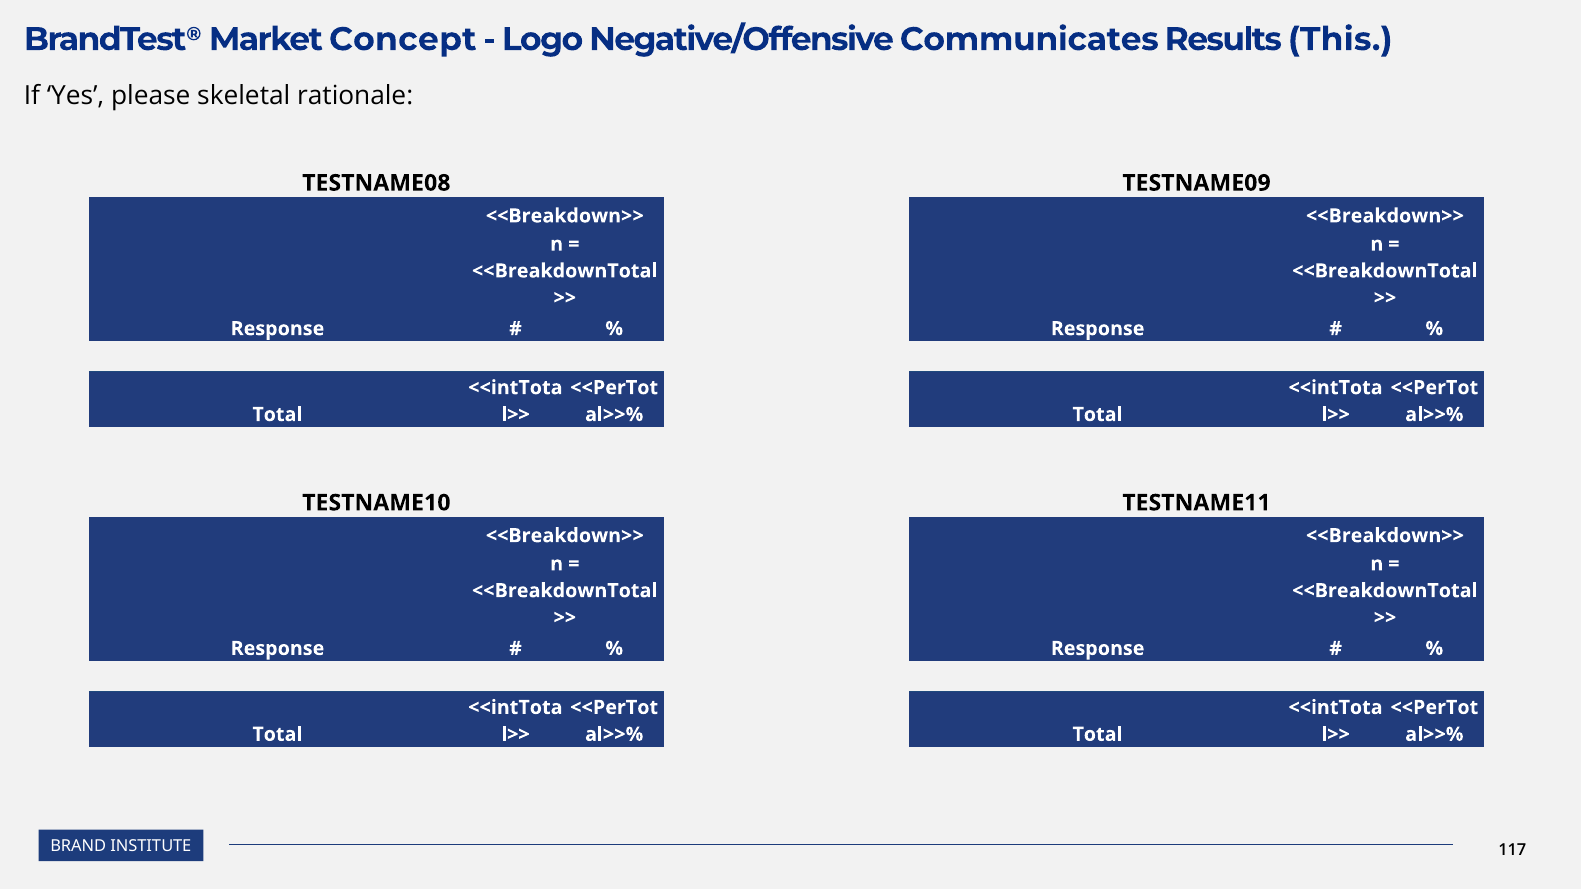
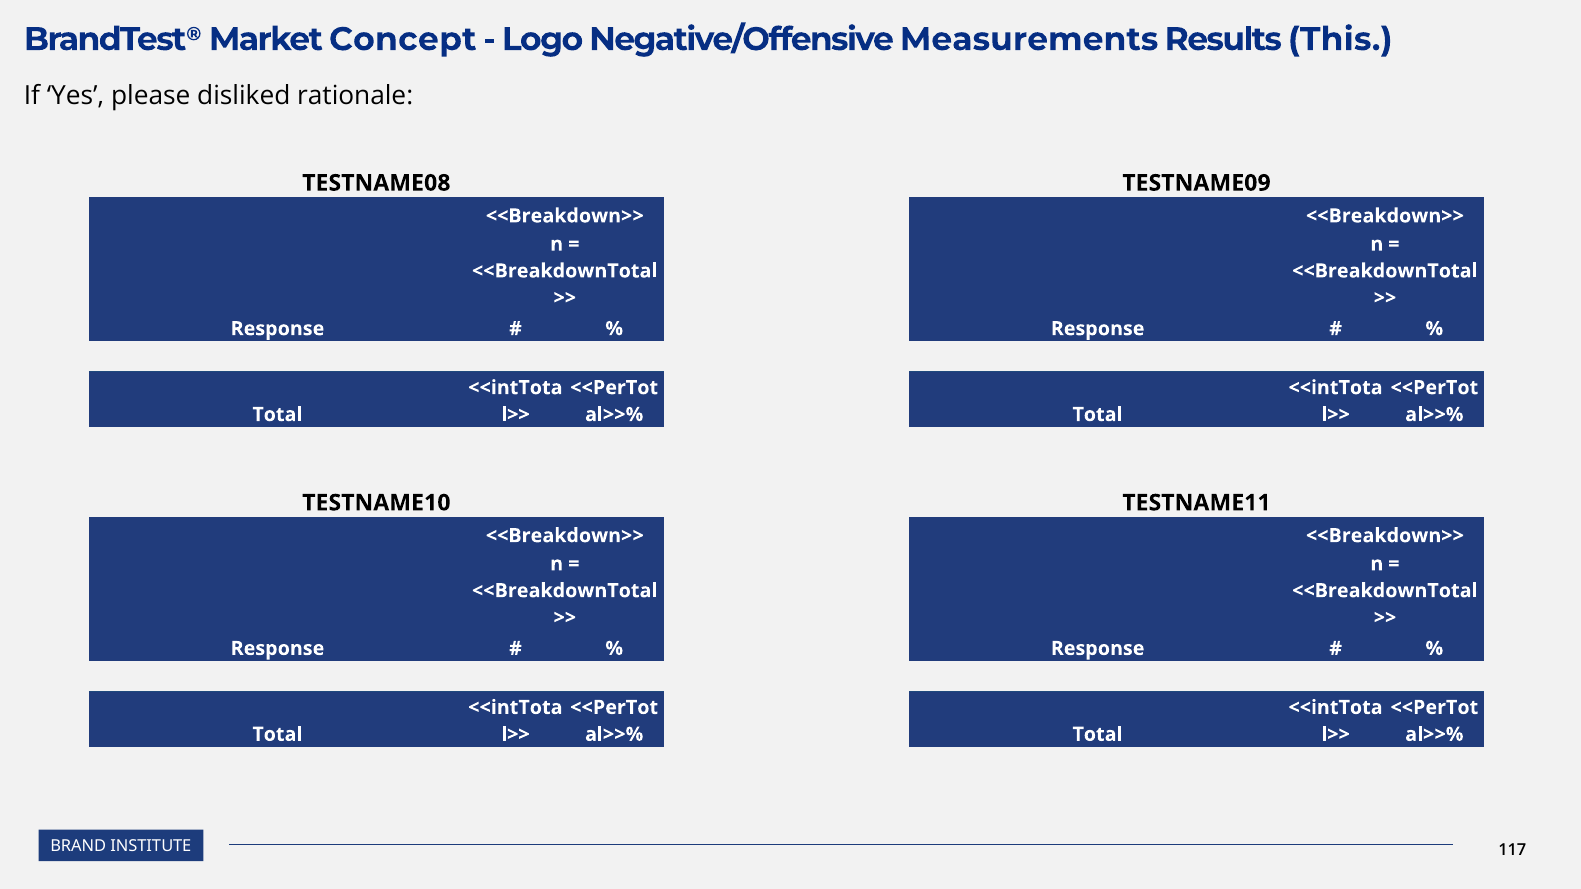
Communicates: Communicates -> Measurements (1029, 39)
skeletal: skeletal -> disliked (244, 96)
